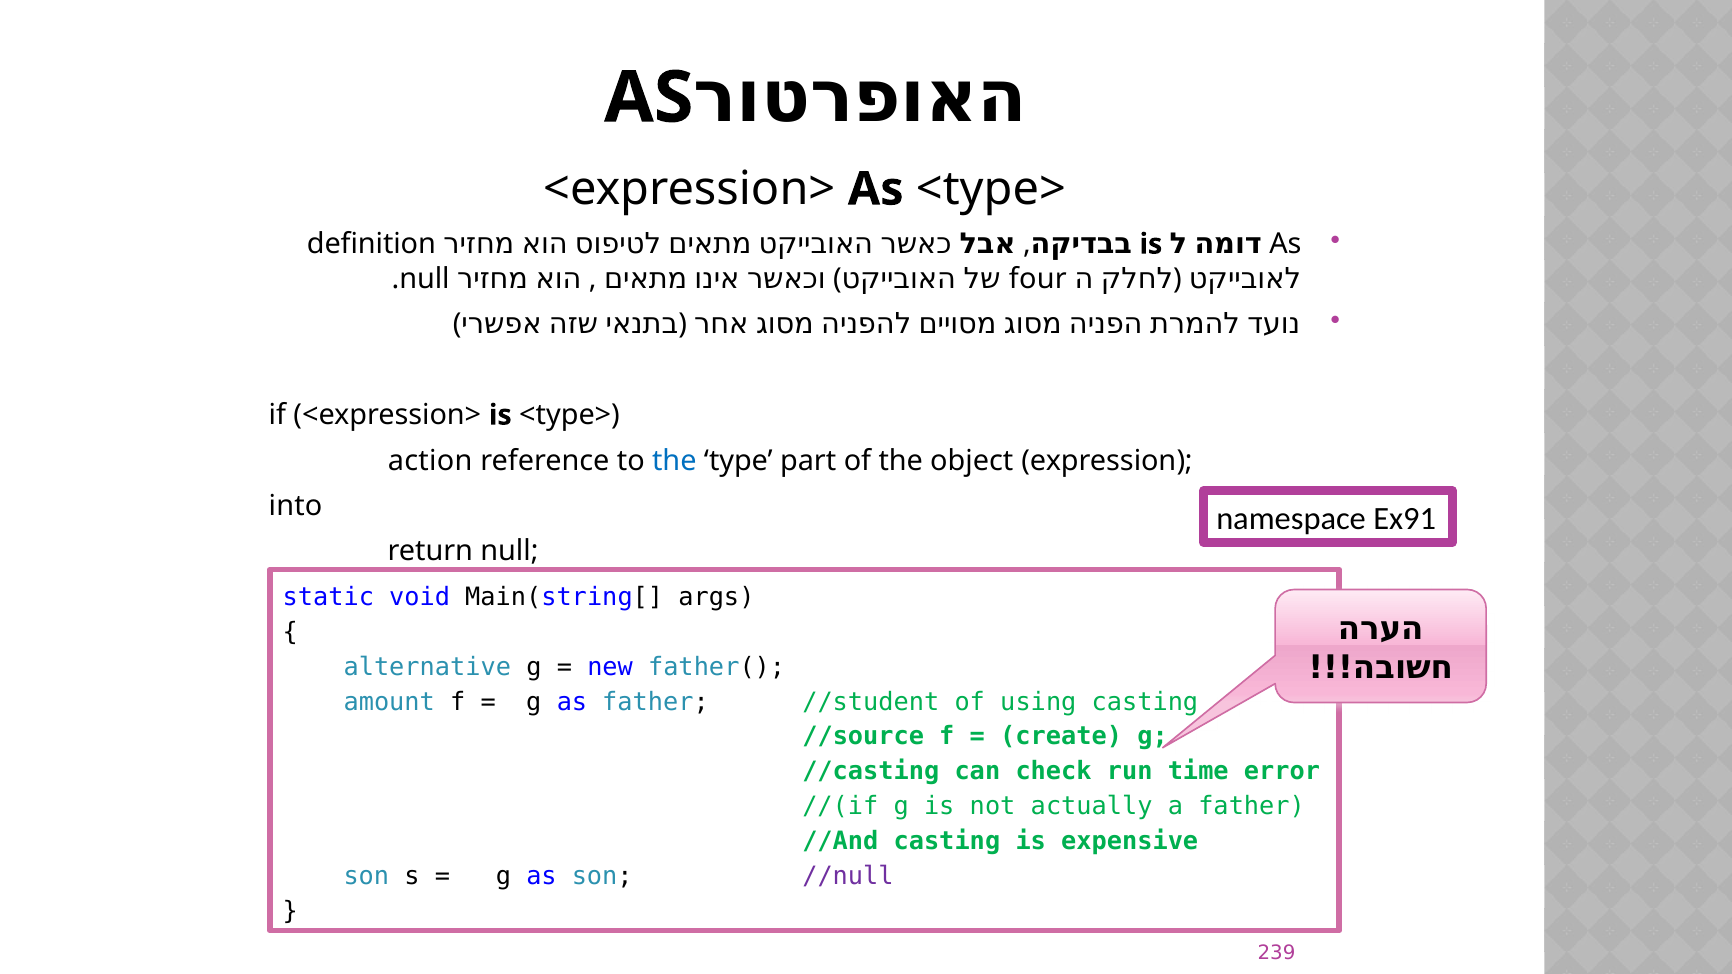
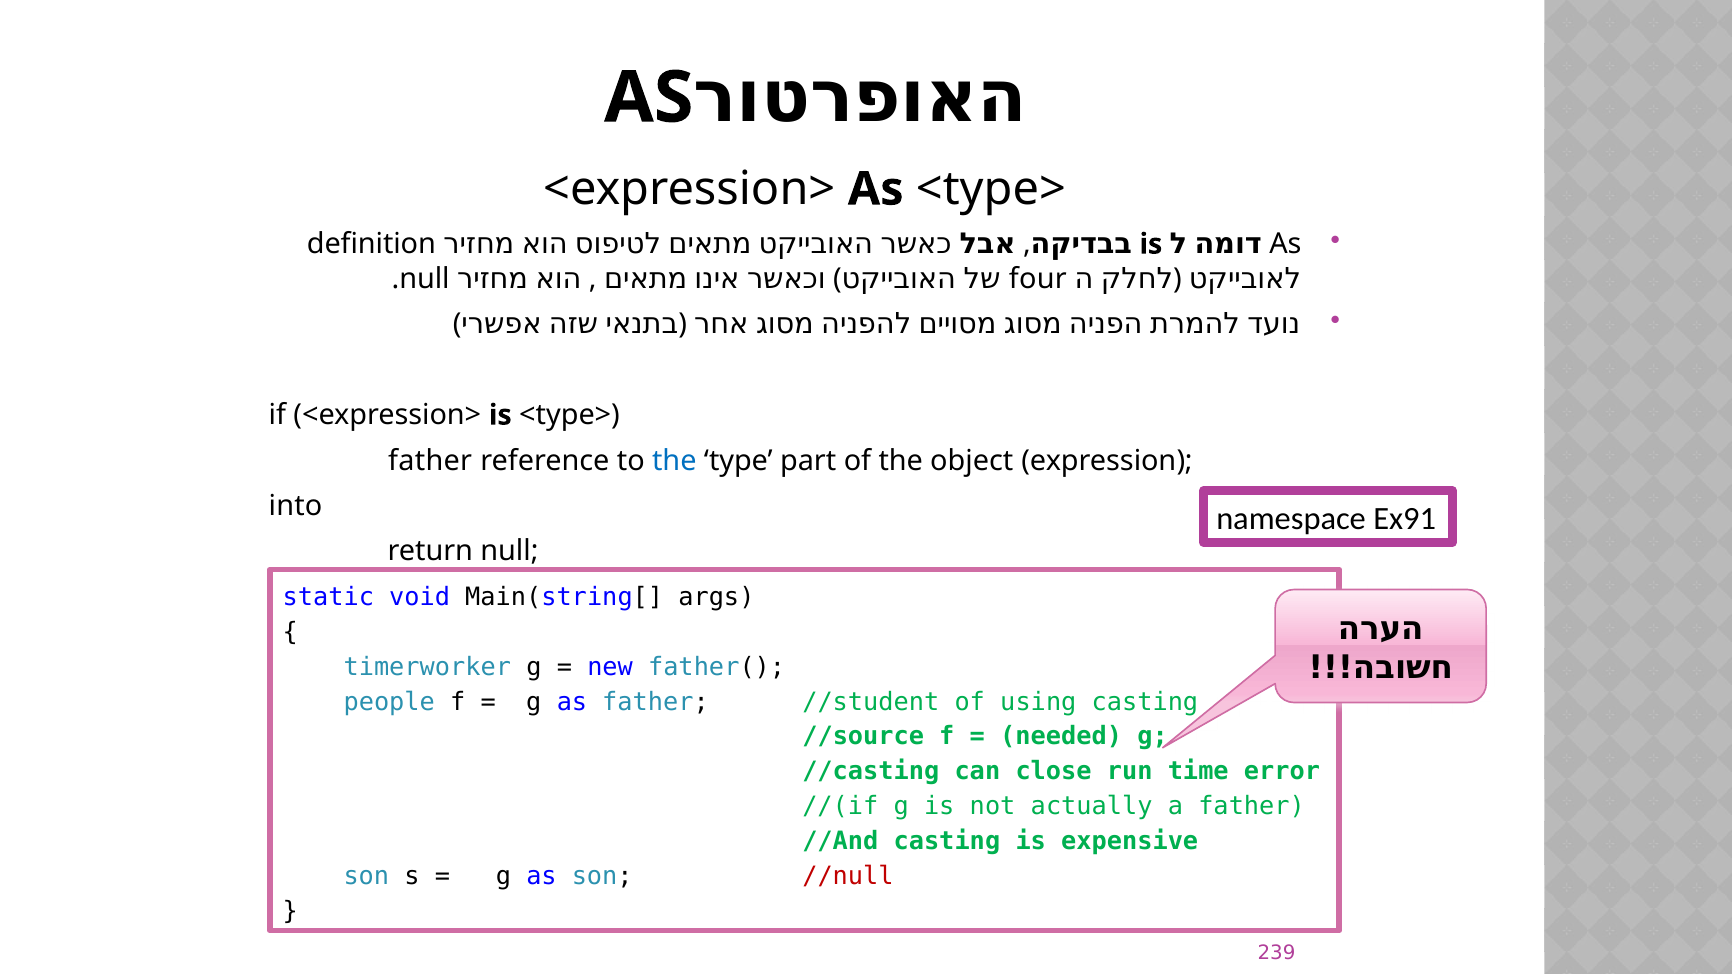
action: action -> father (430, 461)
alternative: alternative -> timerworker (427, 667)
amount: amount -> people (389, 702)
create: create -> needed (1061, 737)
check: check -> close (1054, 772)
//null colour: purple -> red (848, 876)
